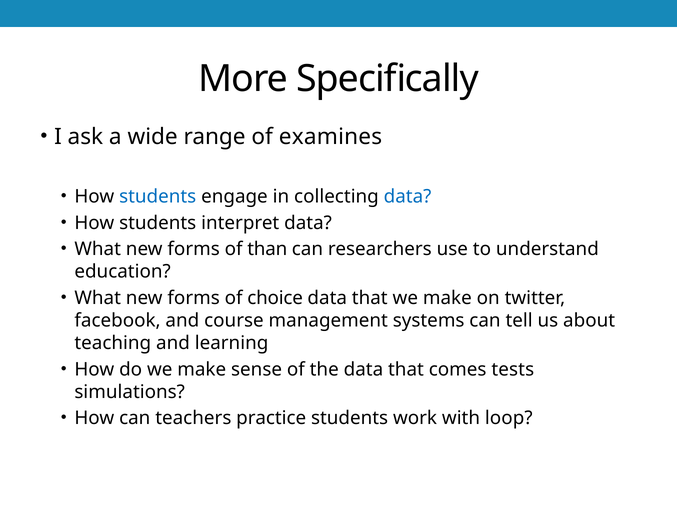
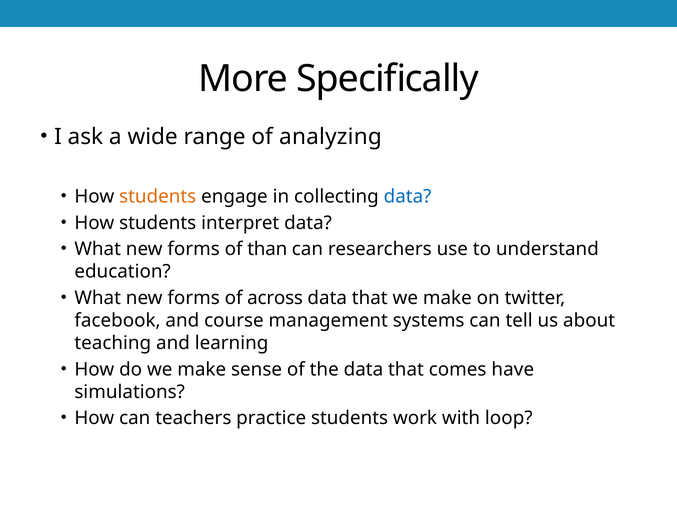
examines: examines -> analyzing (330, 137)
students colour: blue -> orange (158, 197)
choice: choice -> across (275, 298)
tests: tests -> have (513, 370)
